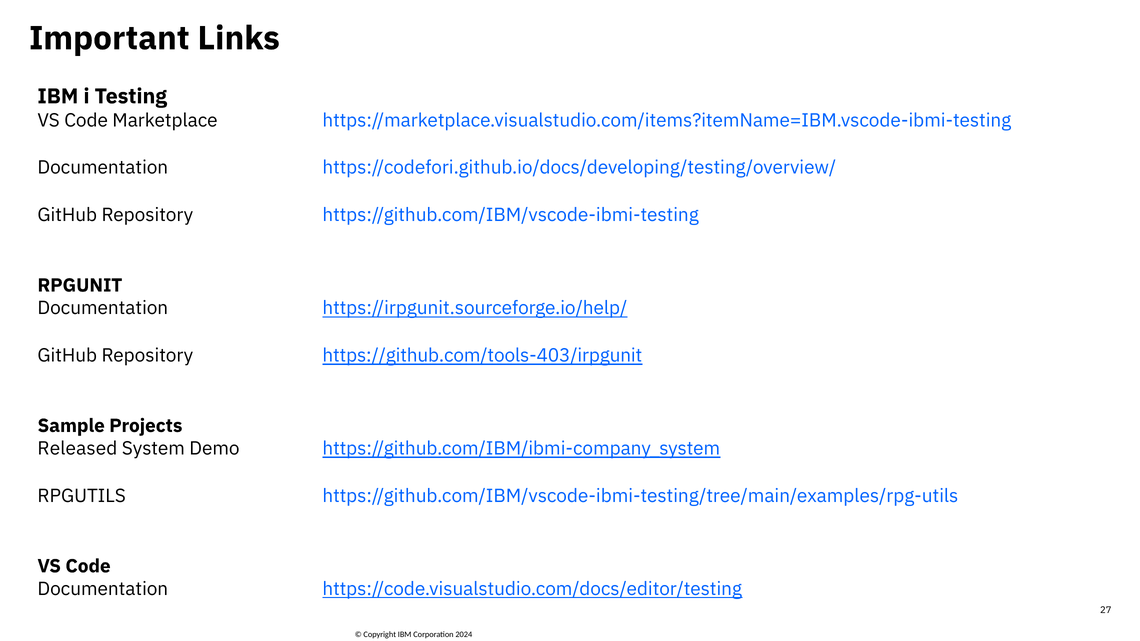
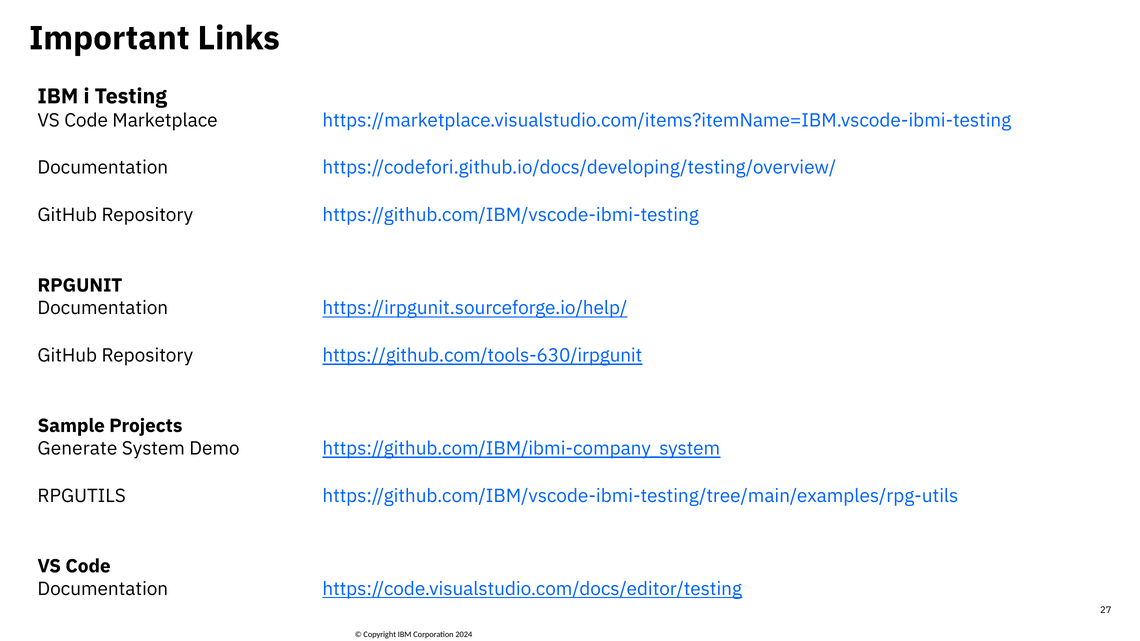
https://github.com/tools-403/irpgunit: https://github.com/tools-403/irpgunit -> https://github.com/tools-630/irpgunit (482, 356)
Released: Released -> Generate (77, 449)
